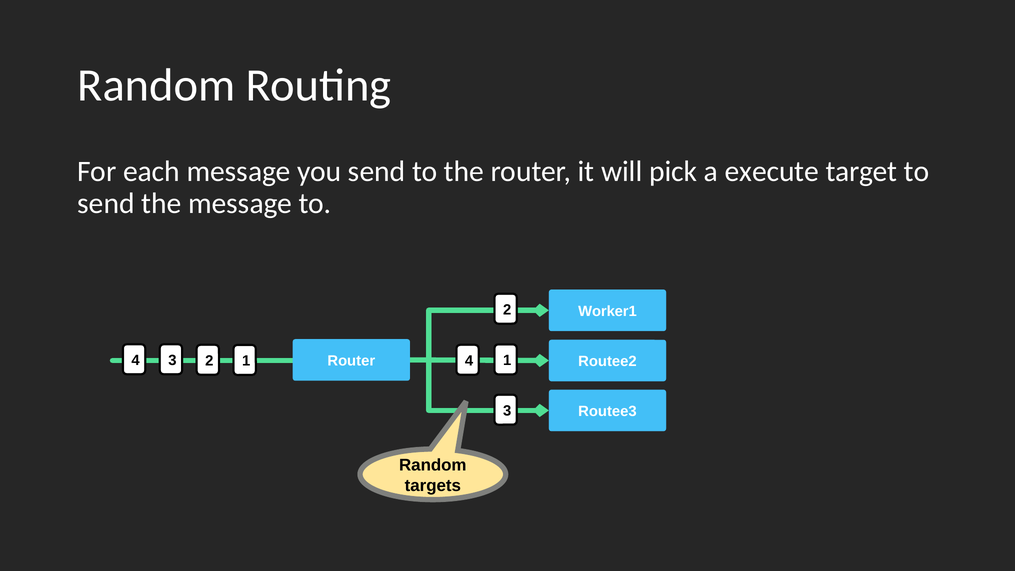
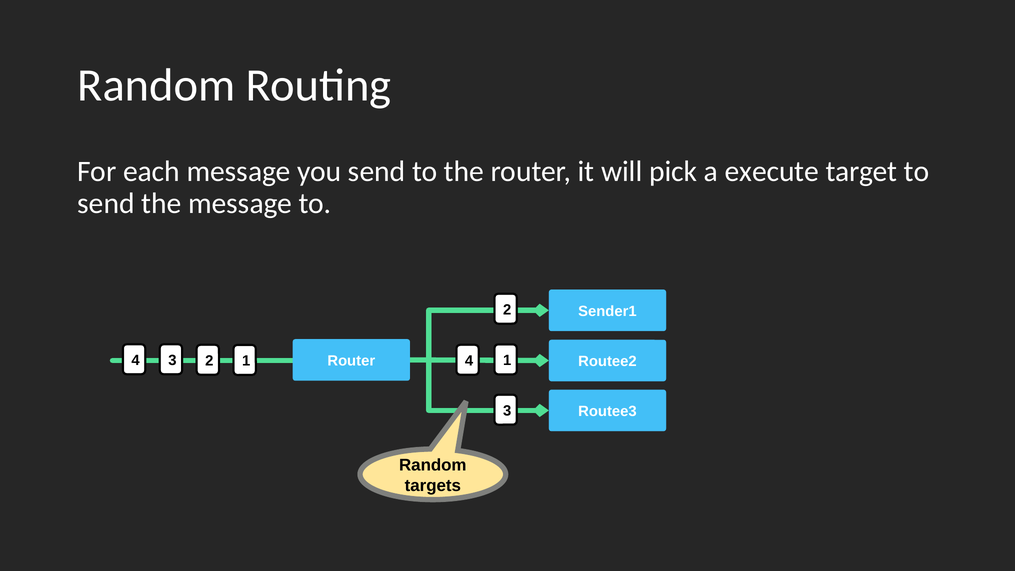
Worker1: Worker1 -> Sender1 (607, 311)
